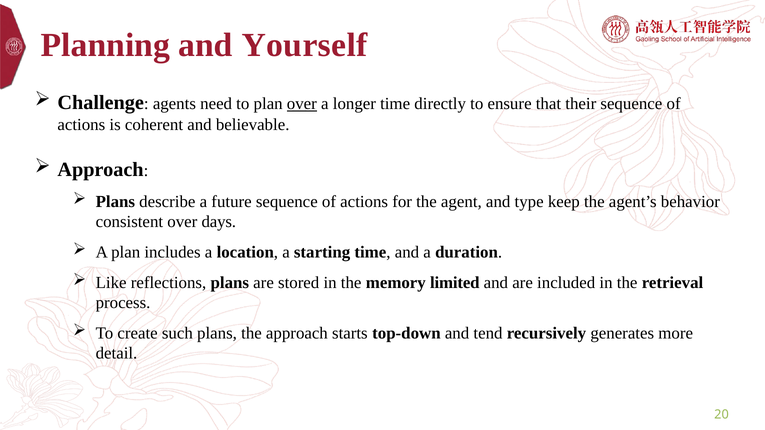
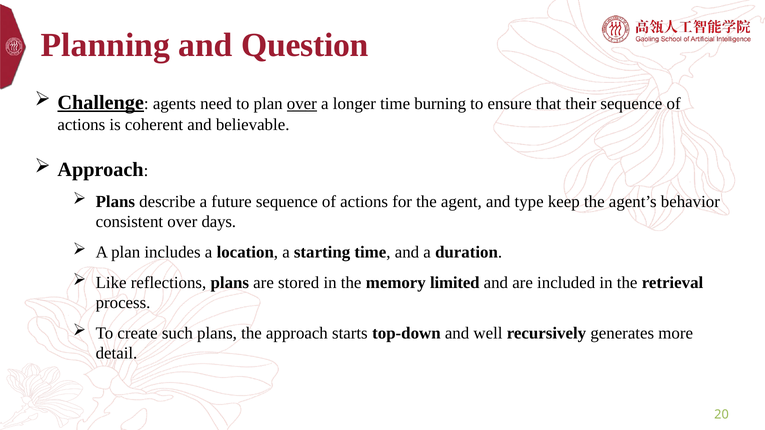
Yourself: Yourself -> Question (305, 45)
Challenge underline: none -> present (101, 103)
directly: directly -> burning (440, 104)
tend: tend -> well (488, 333)
